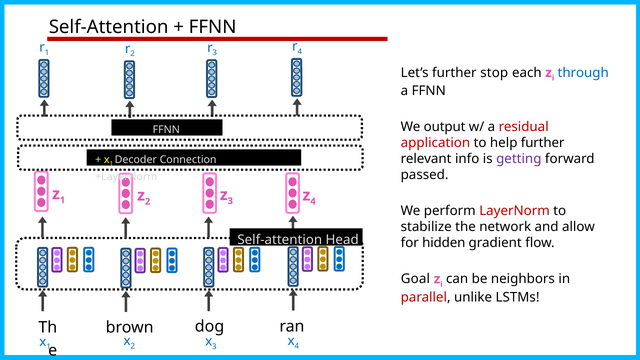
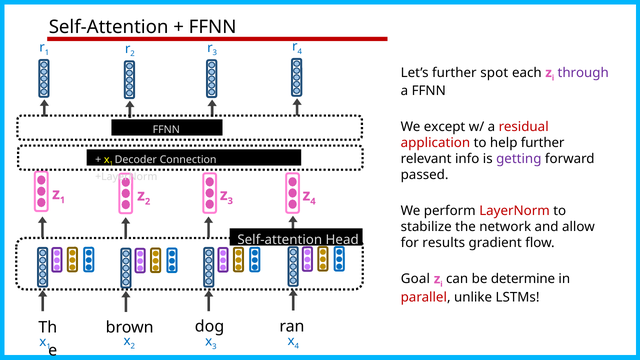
stop: stop -> spot (494, 73)
through colour: blue -> purple (583, 73)
output: output -> except (445, 127)
hidden: hidden -> results (444, 243)
neighbors: neighbors -> determine (523, 279)
